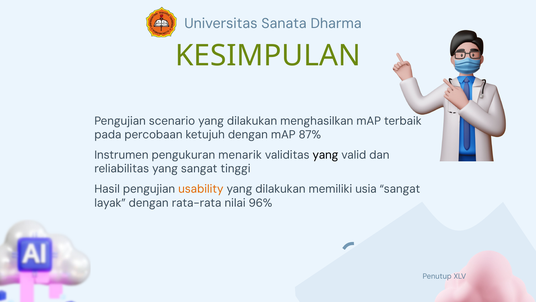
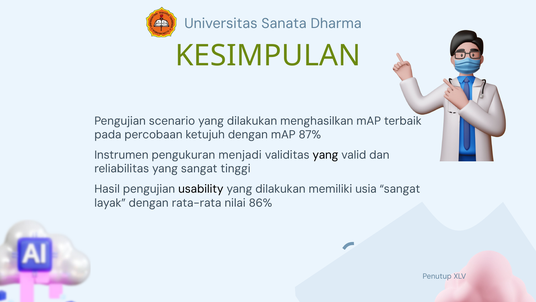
menarik: menarik -> menjadi (240, 155)
usability colour: orange -> black (201, 189)
96%: 96% -> 86% (260, 203)
